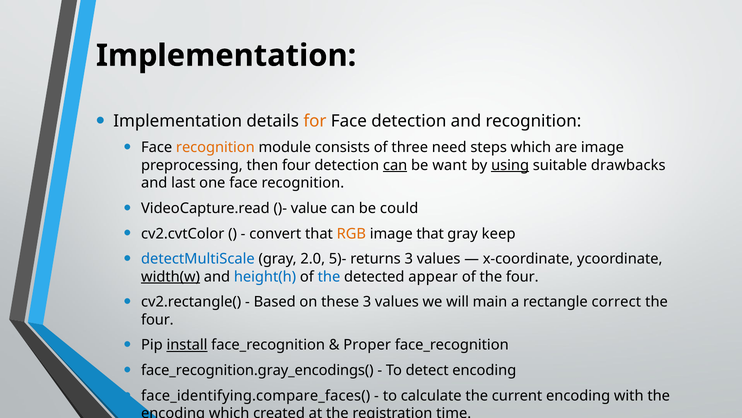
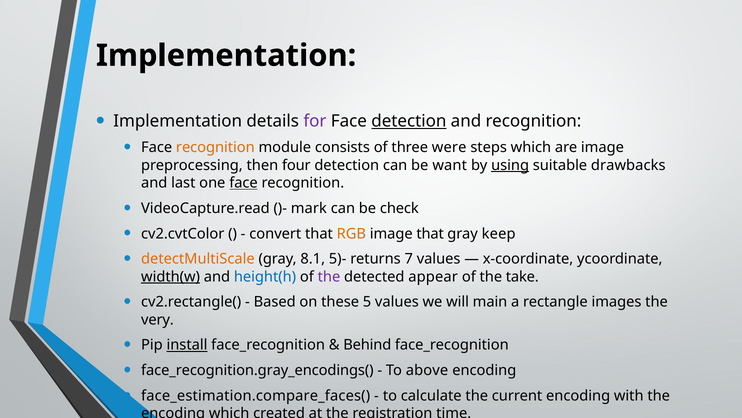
for colour: orange -> purple (315, 121)
detection underline: none -> present (409, 121)
need: need -> were (449, 147)
can underline: present -> none (395, 165)
face underline: none -> present (244, 183)
value: value -> mark (309, 208)
could: could -> check (399, 208)
detectMultiScale colour: blue -> orange (198, 259)
2.0: 2.0 -> 8.1 (313, 259)
returns 3: 3 -> 7 (409, 259)
the colour: blue -> purple (329, 276)
of the four: four -> take (522, 276)
these 3: 3 -> 5 (367, 302)
correct: correct -> images (616, 302)
four: four -> very (157, 319)
Proper: Proper -> Behind (367, 345)
detect: detect -> above (427, 370)
face_identifying.compare_faces(: face_identifying.compare_faces( -> face_estimation.compare_faces( (256, 395)
